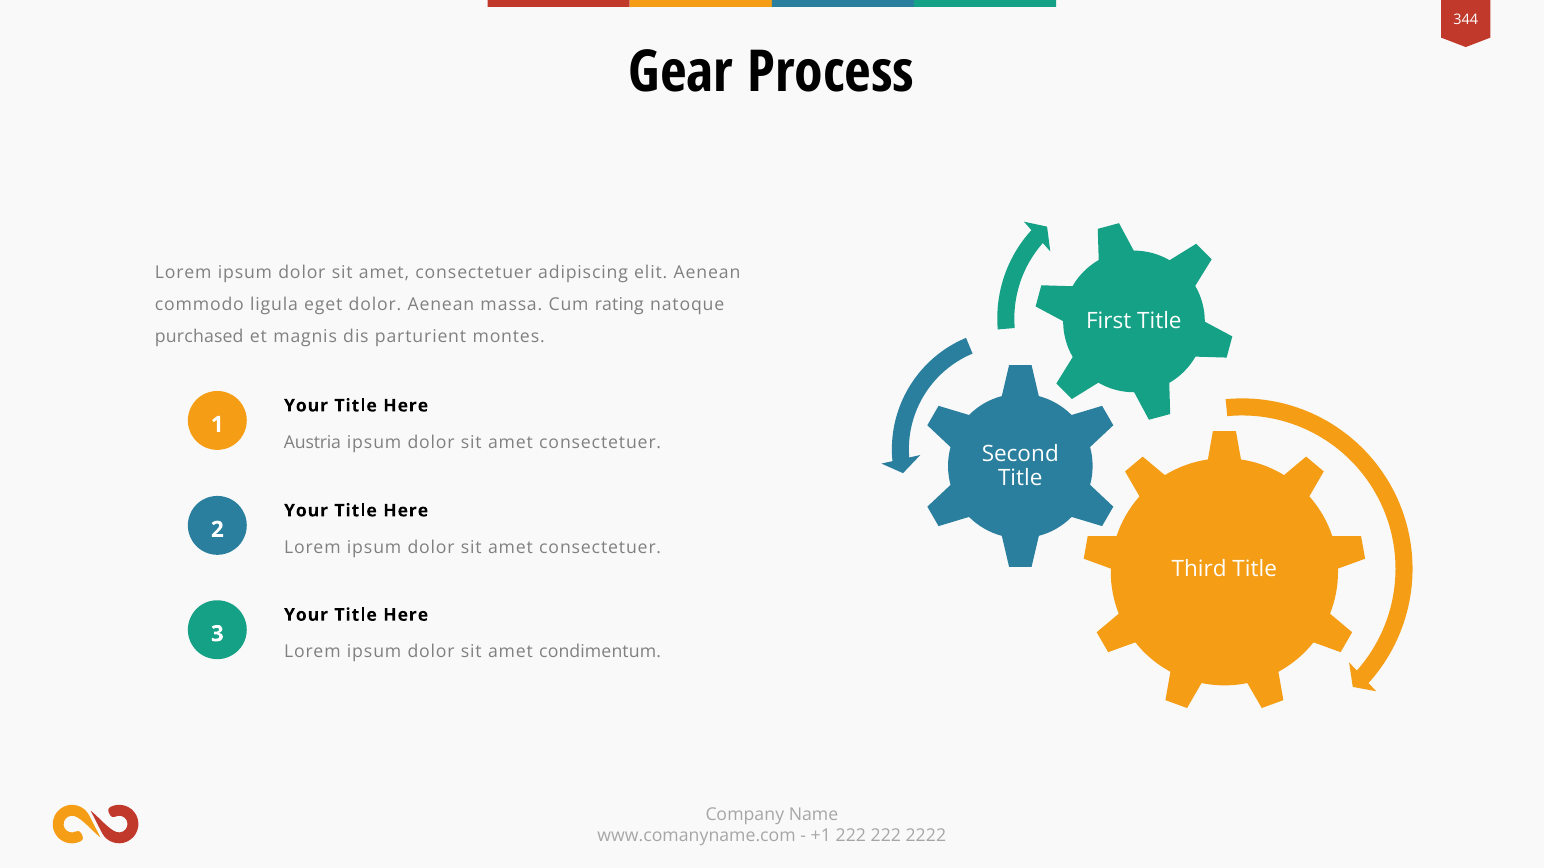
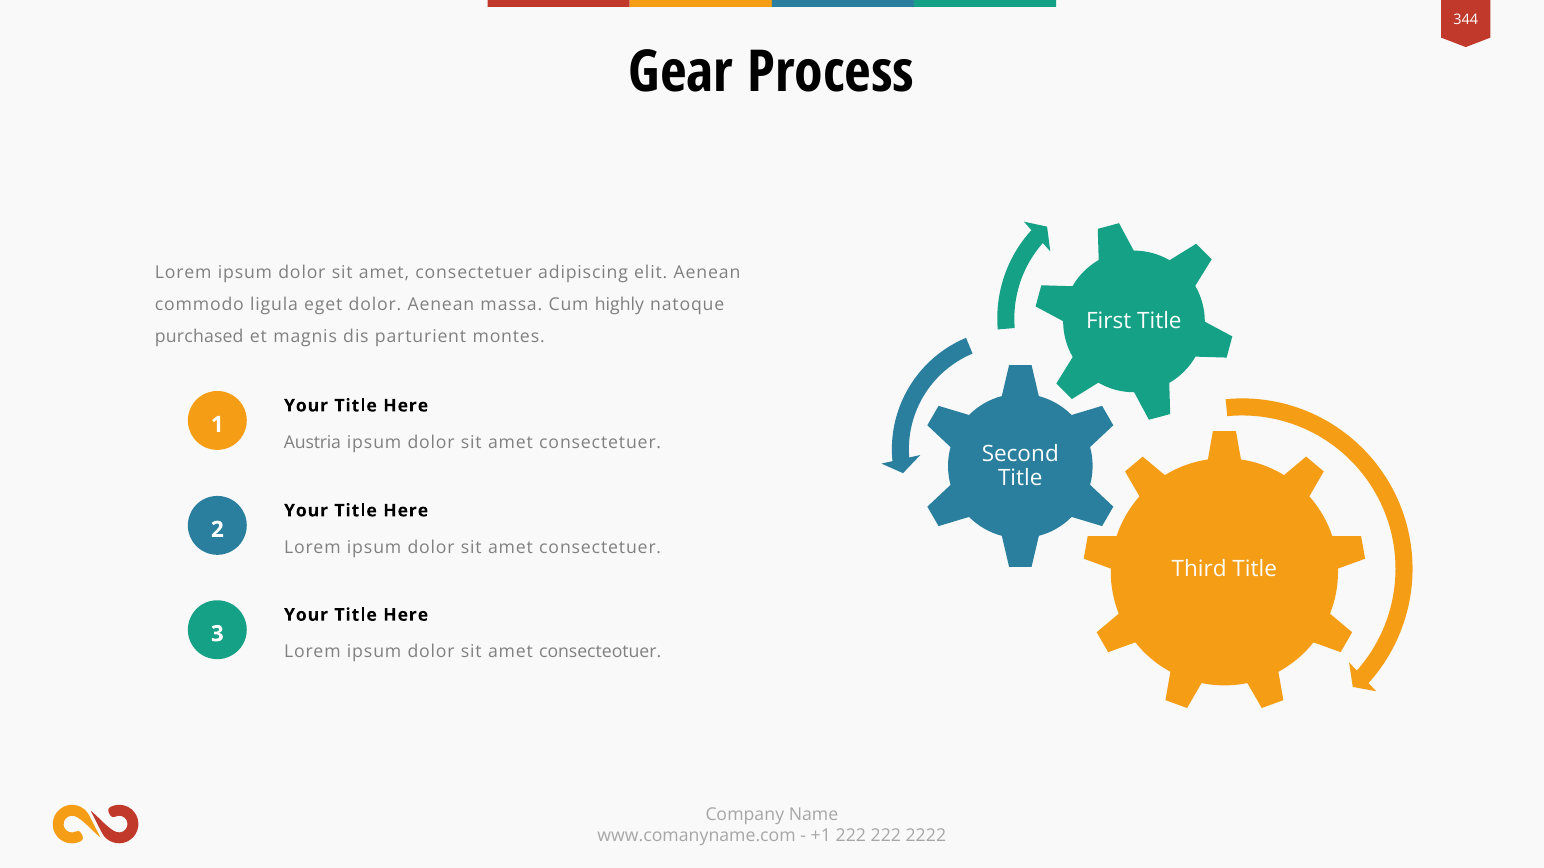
rating: rating -> highly (619, 305)
condimentum: condimentum -> consecteotuer (600, 652)
